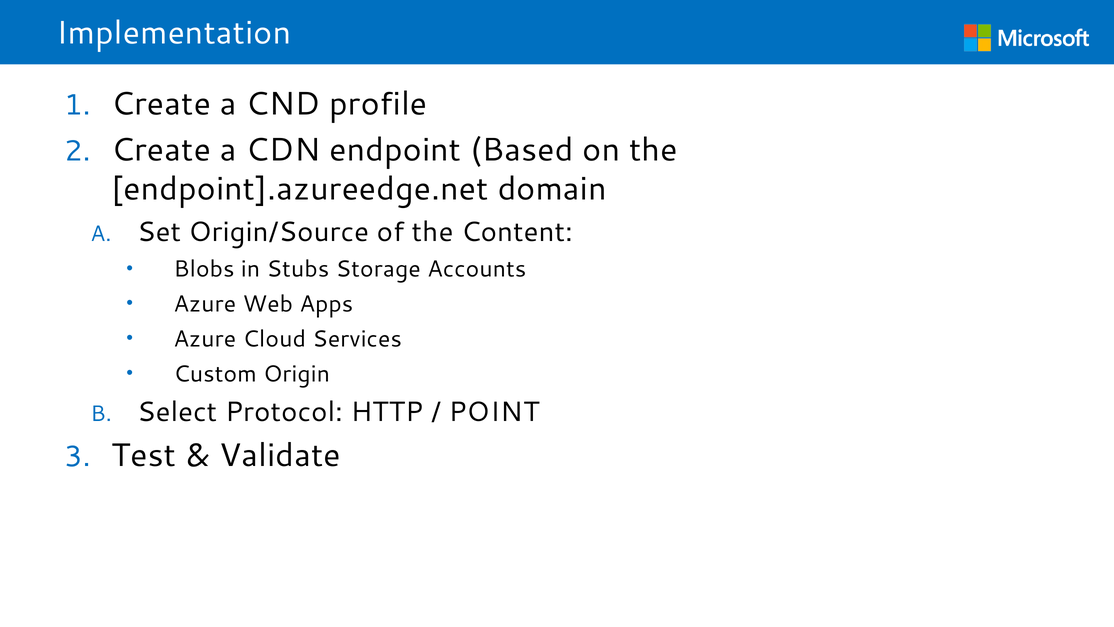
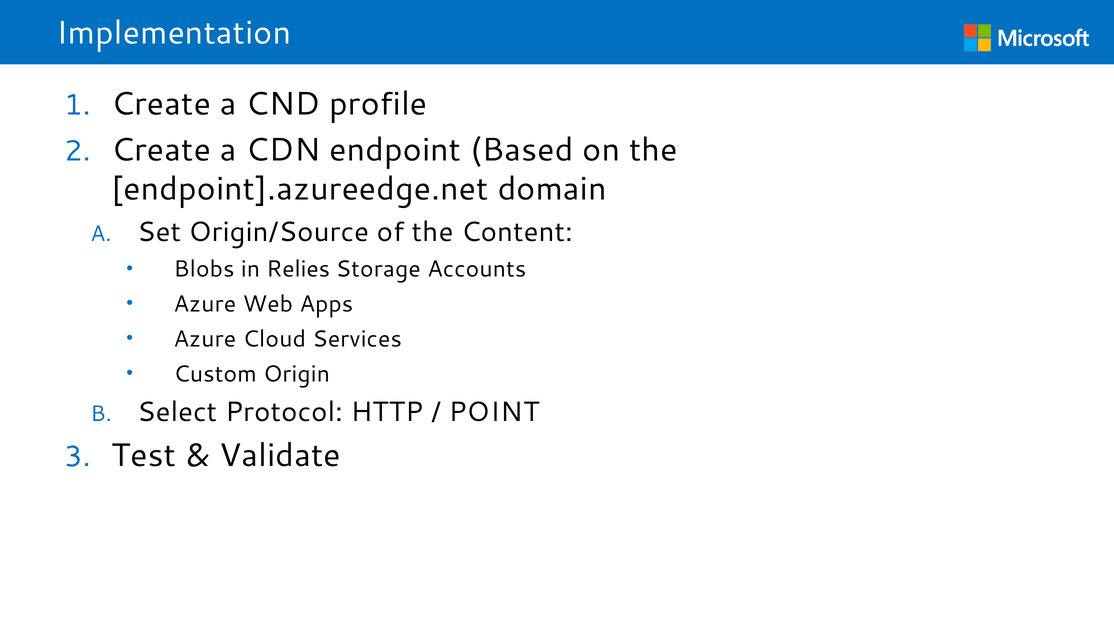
Stubs: Stubs -> Relies (298, 269)
